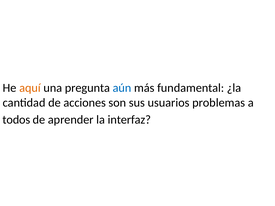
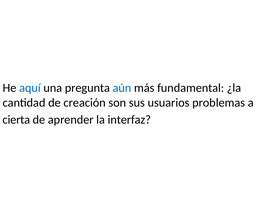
aquí colour: orange -> blue (30, 88)
acciones: acciones -> creación (85, 103)
todos: todos -> cierta (16, 120)
